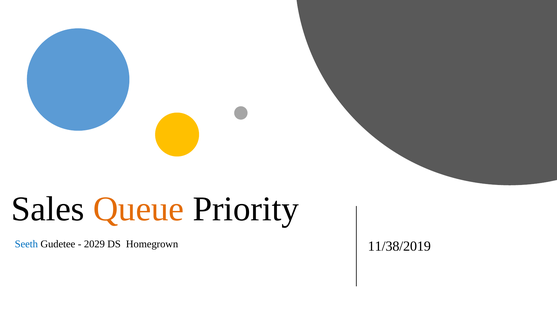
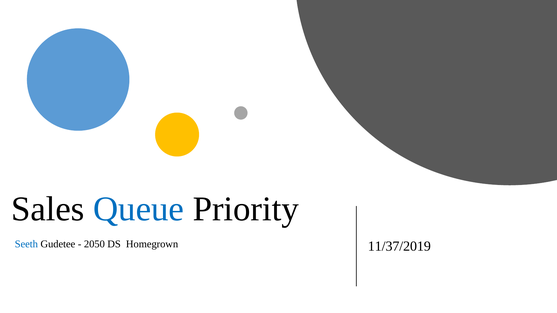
Queue colour: orange -> blue (139, 209)
2029: 2029 -> 2050 (94, 244)
11/38/2019: 11/38/2019 -> 11/37/2019 (399, 246)
